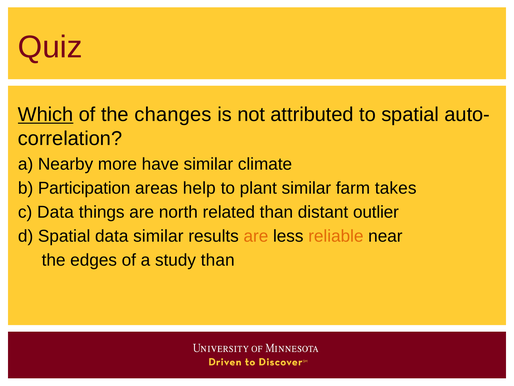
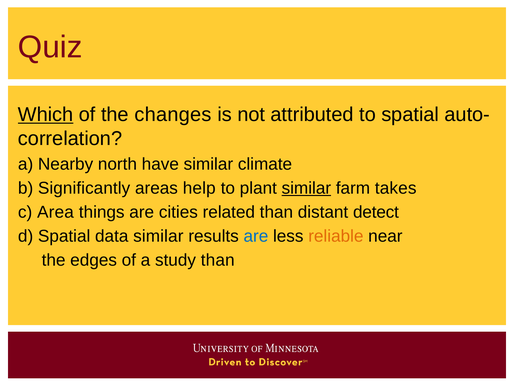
more: more -> north (117, 164)
Participation: Participation -> Significantly (84, 188)
similar underline: none -> present (306, 188)
c Data: Data -> Area (55, 212)
north: north -> cities (178, 212)
outlier: outlier -> detect (376, 212)
are colour: orange -> blue (256, 236)
